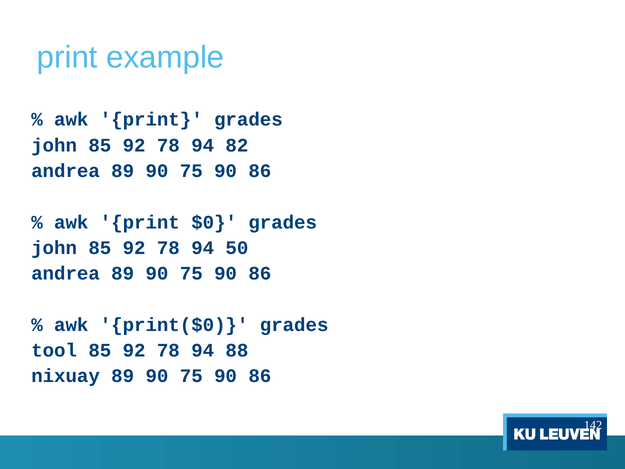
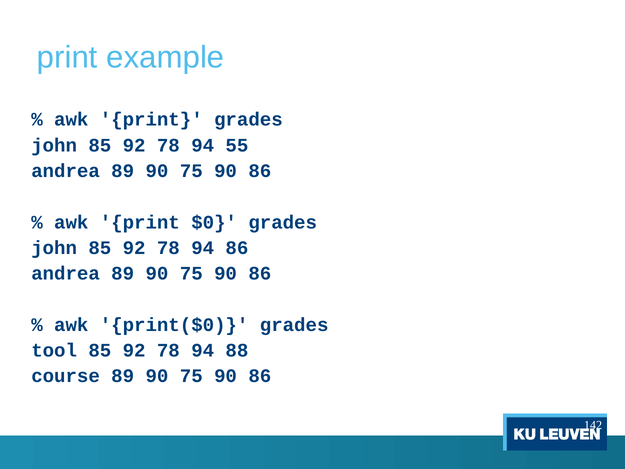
82: 82 -> 55 (237, 145)
94 50: 50 -> 86 (237, 248)
nixuay: nixuay -> course (66, 376)
